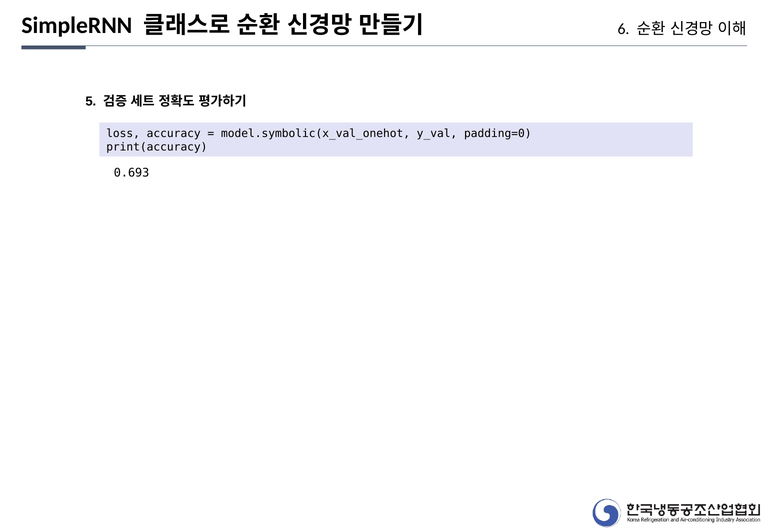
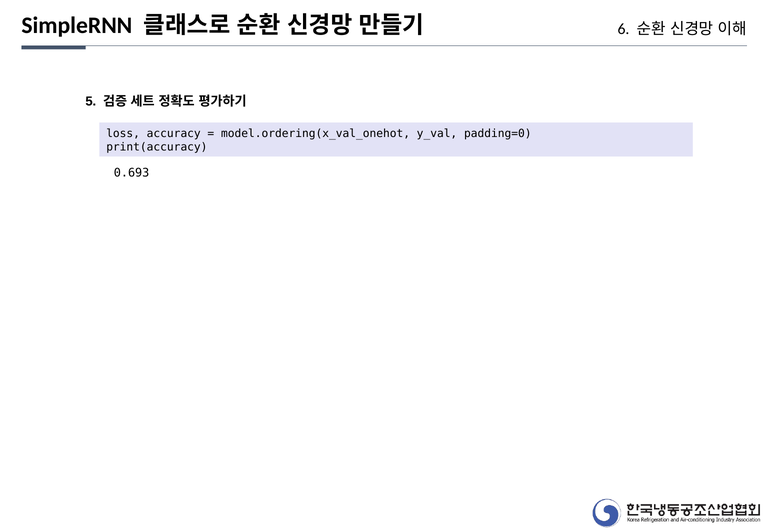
model.symbolic(x_val_onehot: model.symbolic(x_val_onehot -> model.ordering(x_val_onehot (316, 134)
